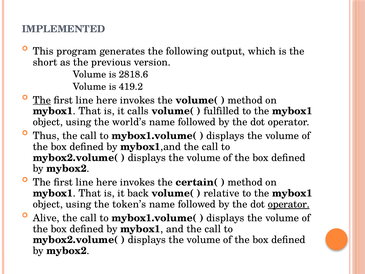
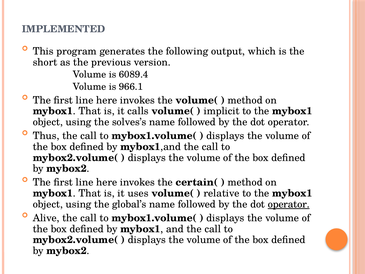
2818.6: 2818.6 -> 6089.4 (134, 74)
419.2: 419.2 -> 966.1 (131, 87)
The underline: present -> none (42, 100)
fulfilled: fulfilled -> implicit (222, 111)
world’s: world’s -> solves’s (129, 122)
back: back -> uses (138, 193)
token’s: token’s -> global’s (129, 204)
